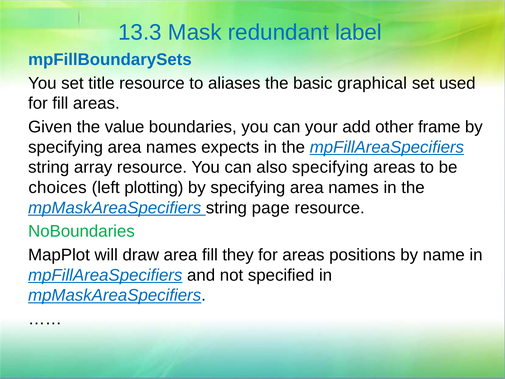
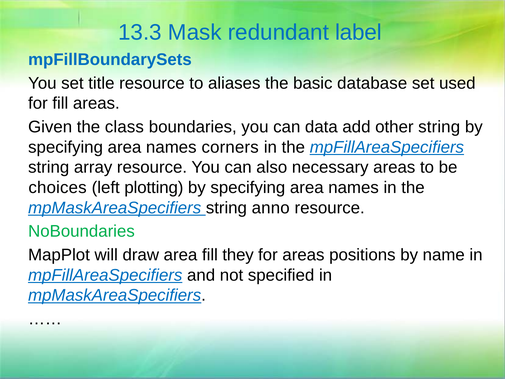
graphical: graphical -> database (372, 83)
value: value -> class (124, 127)
your: your -> data (321, 127)
other frame: frame -> string (439, 127)
expects: expects -> corners (230, 147)
also specifying: specifying -> necessary (330, 167)
page: page -> anno (271, 208)
